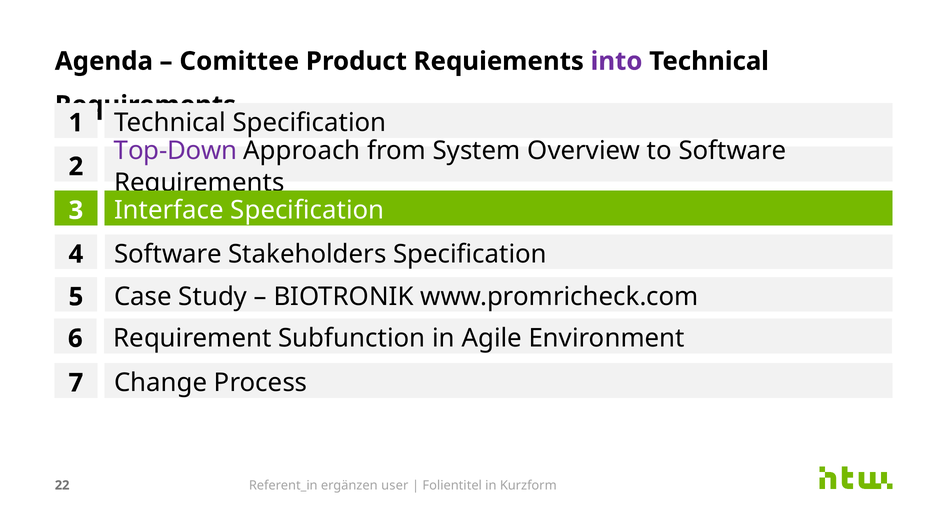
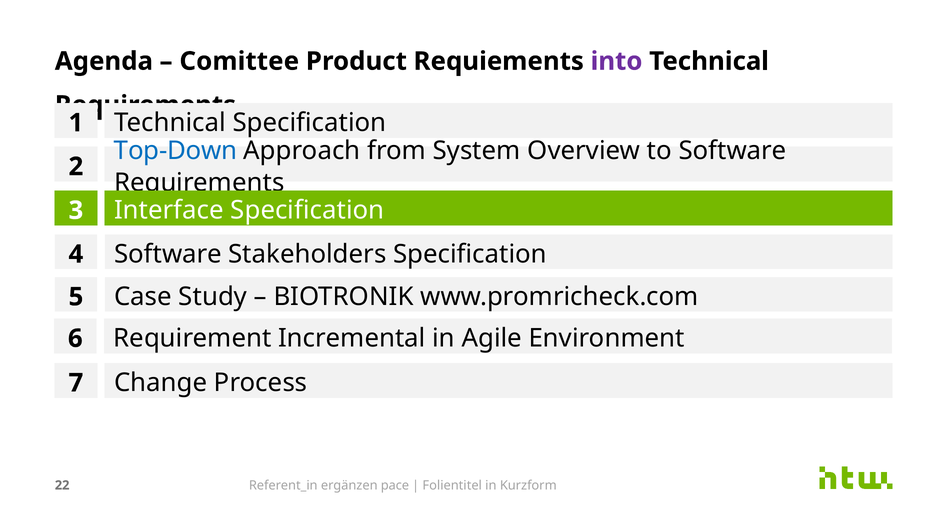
Top-Down colour: purple -> blue (176, 150)
Subfunction: Subfunction -> Incremental (352, 338)
user: user -> pace (395, 485)
